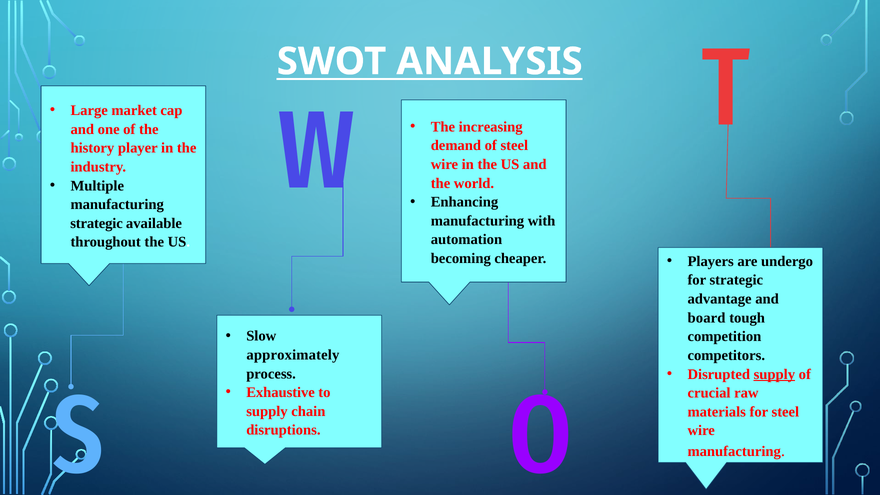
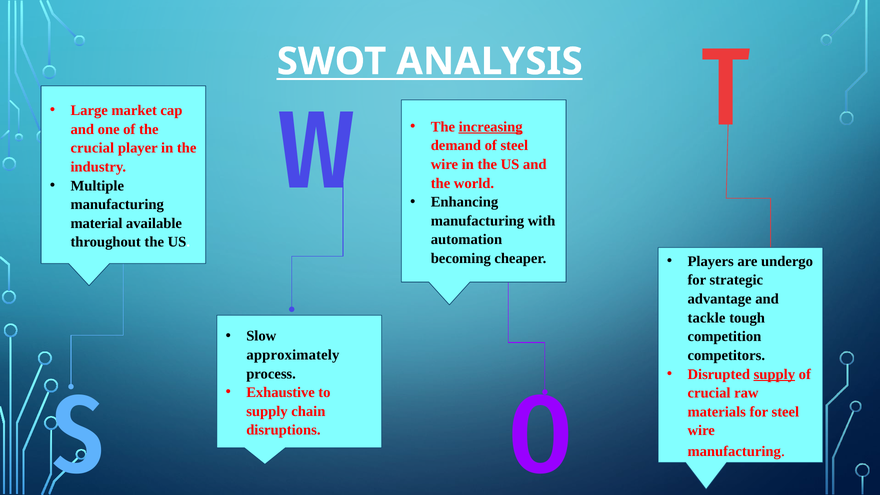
increasing underline: none -> present (491, 127)
history: history -> crucial (92, 148)
strategic: strategic -> material (96, 223)
board: board -> tackle (707, 318)
